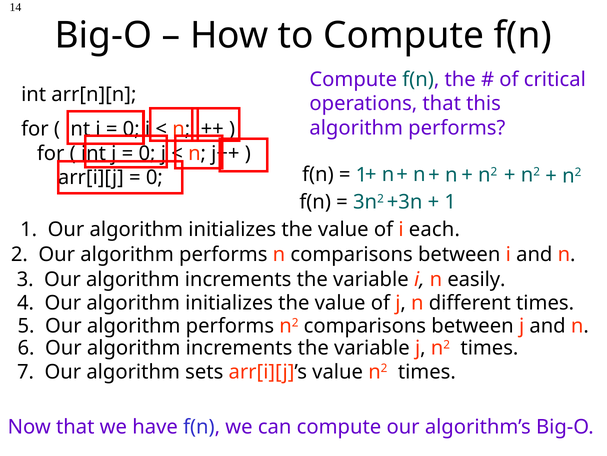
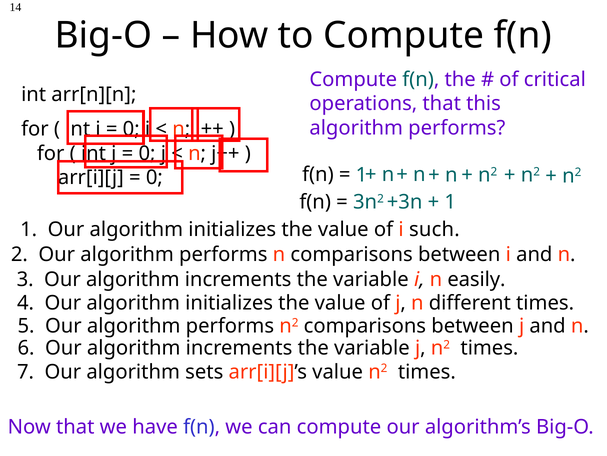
each: each -> such (434, 229)
